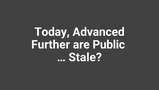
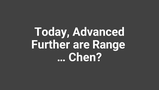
Public: Public -> Range (109, 44)
Stale: Stale -> Chen (85, 57)
